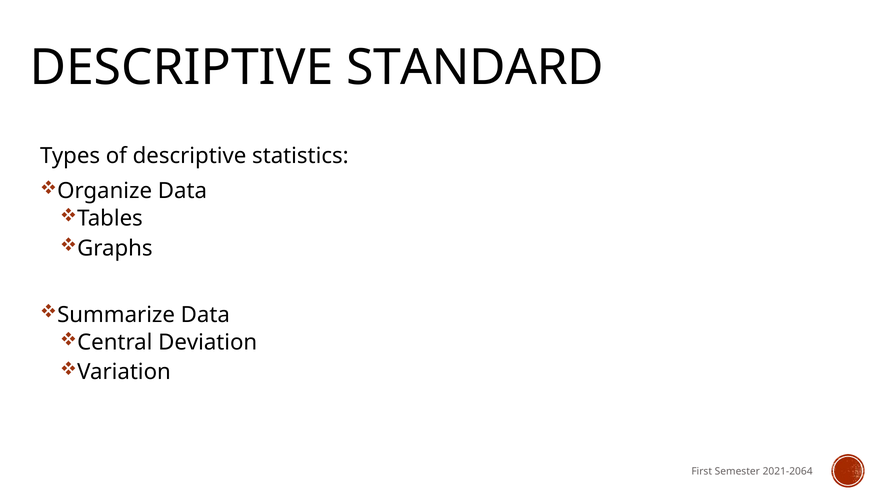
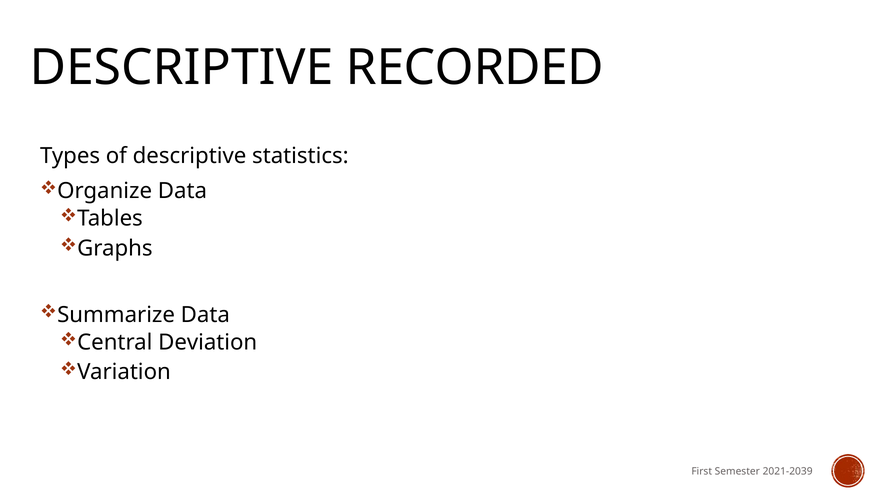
STANDARD: STANDARD -> RECORDED (475, 68)
2021-2064: 2021-2064 -> 2021-2039 (788, 471)
